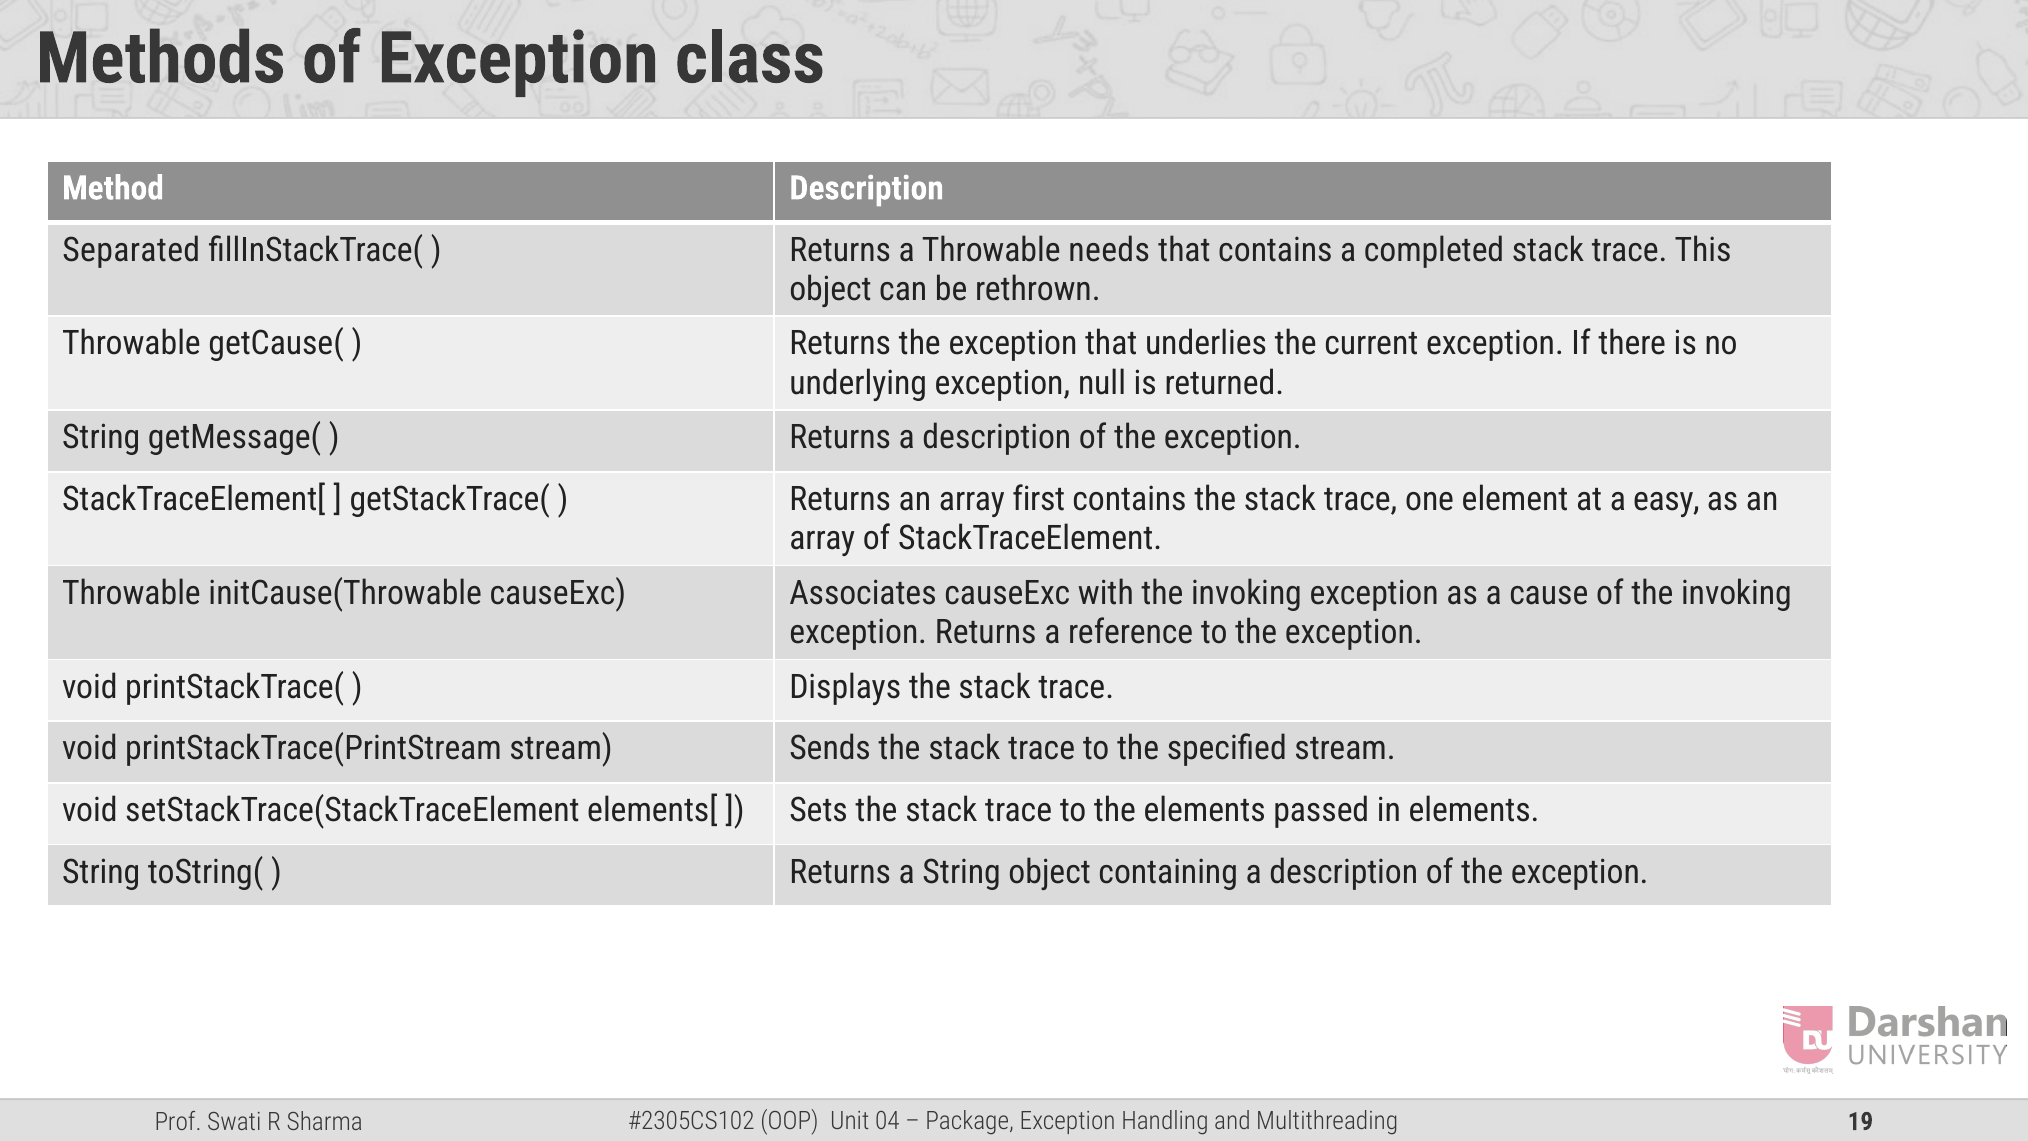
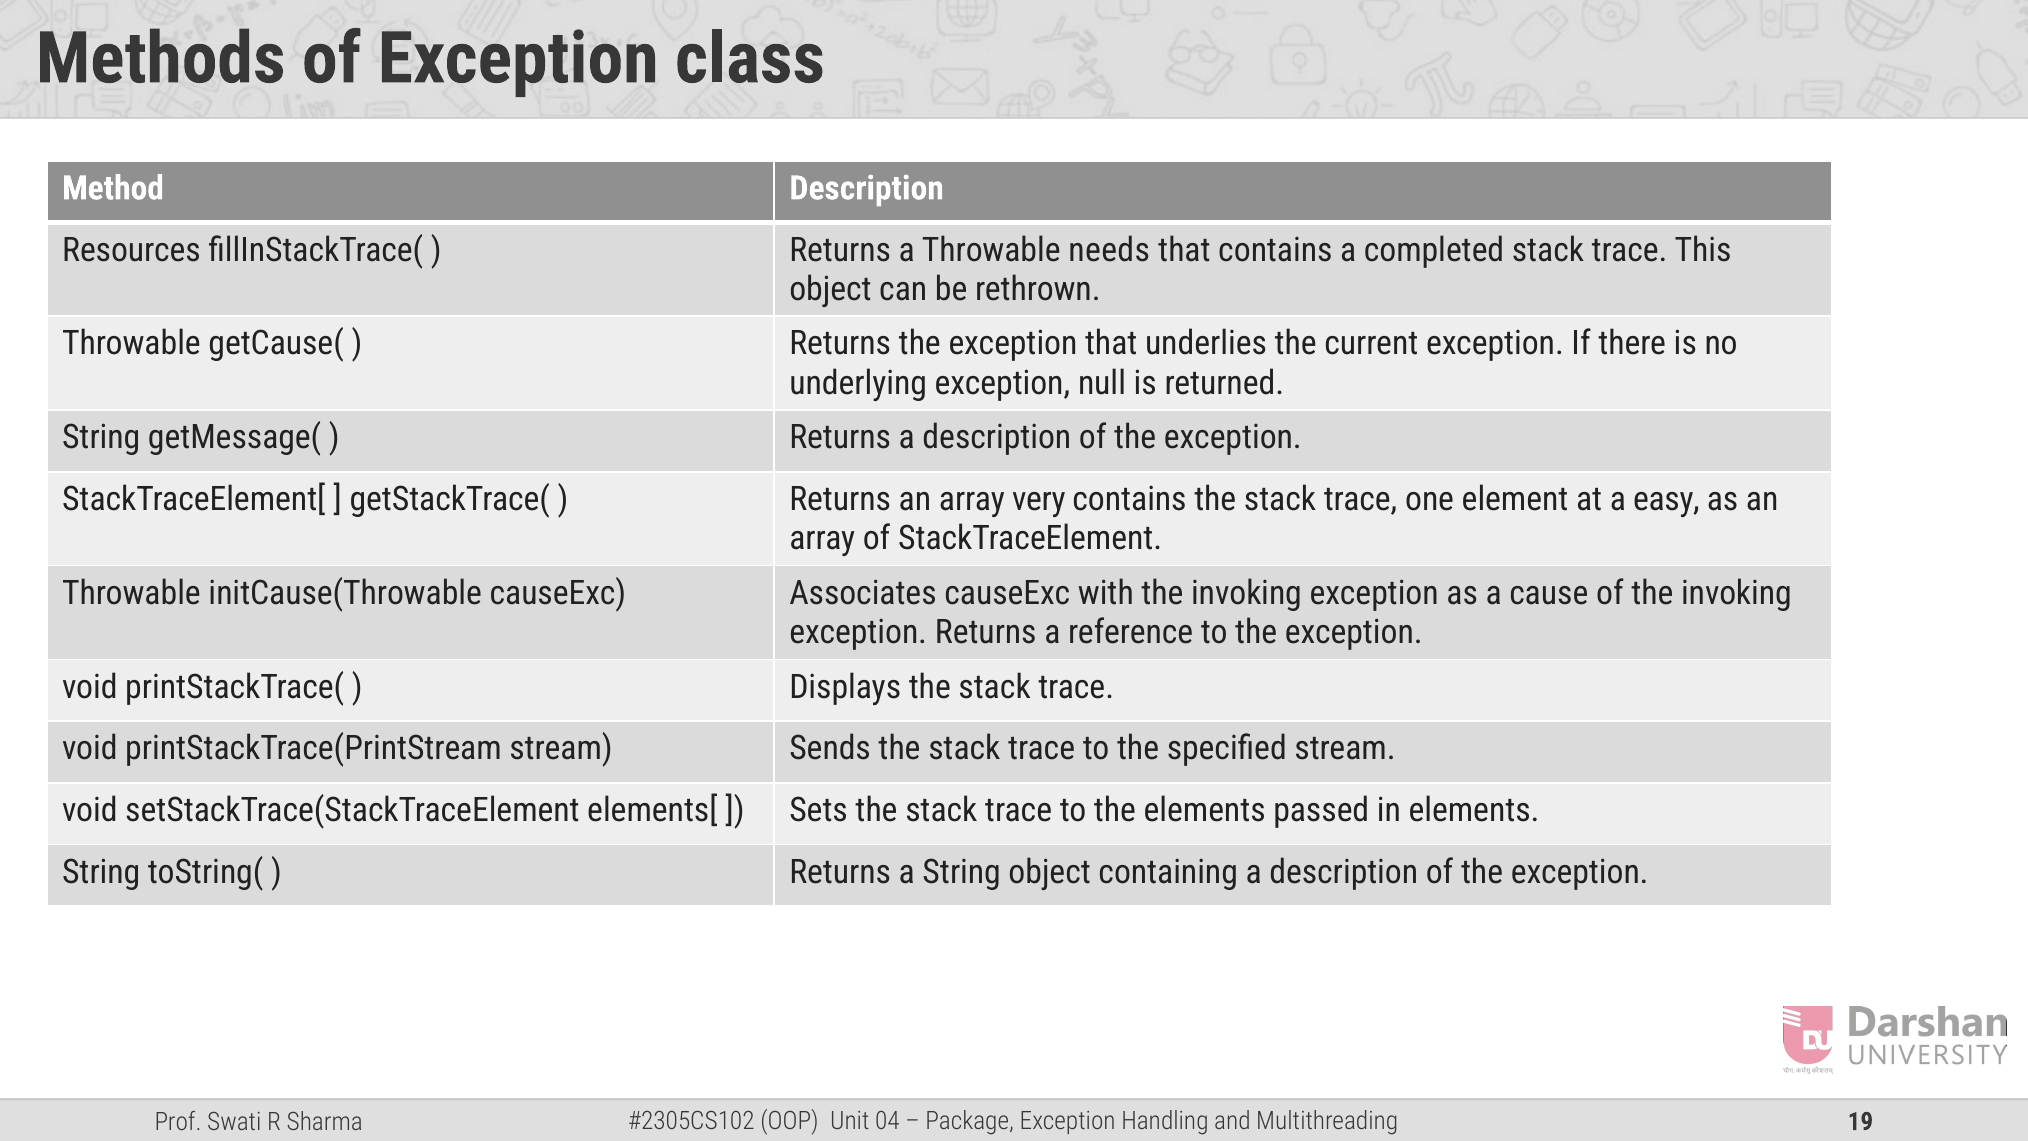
Separated: Separated -> Resources (132, 250)
first: first -> very (1039, 499)
